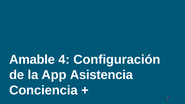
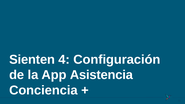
Amable: Amable -> Sienten (32, 60)
